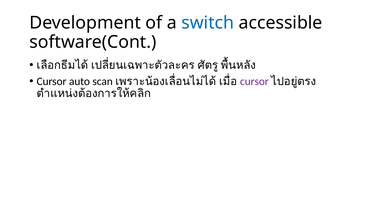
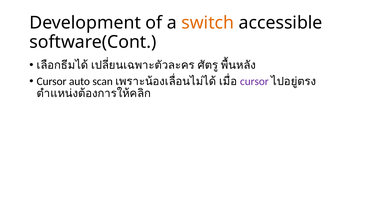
switch colour: blue -> orange (208, 23)
